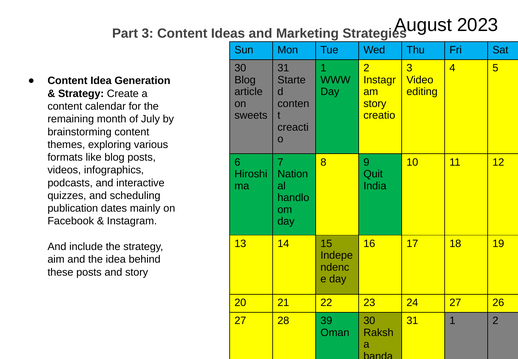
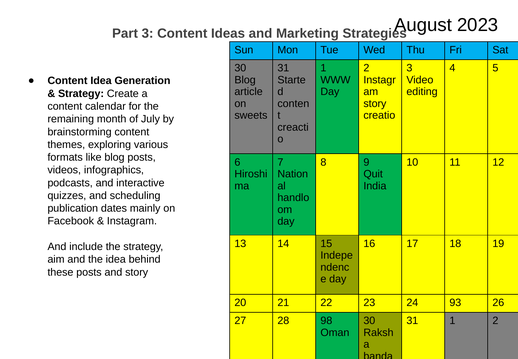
24 27: 27 -> 93 (455, 302)
39: 39 -> 98 (326, 320)
